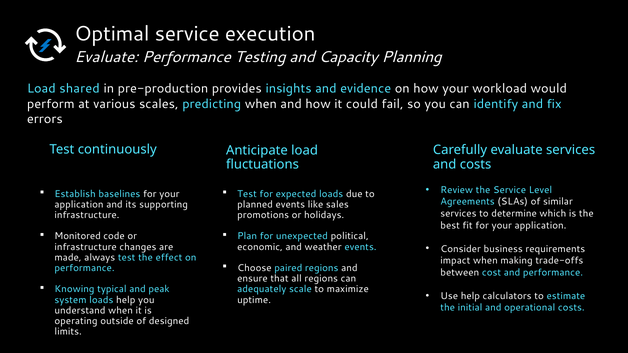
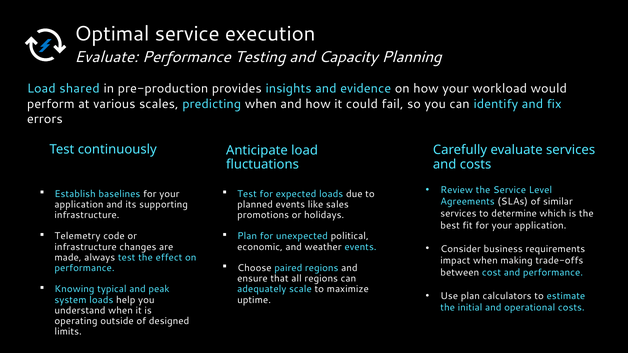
Monitored: Monitored -> Telemetry (77, 236)
Use help: help -> plan (470, 296)
